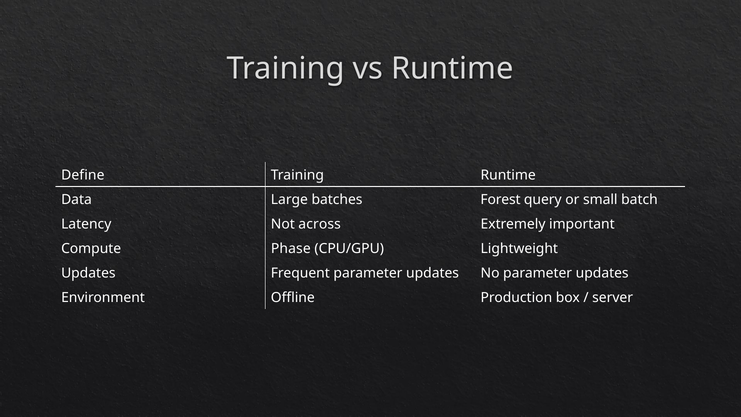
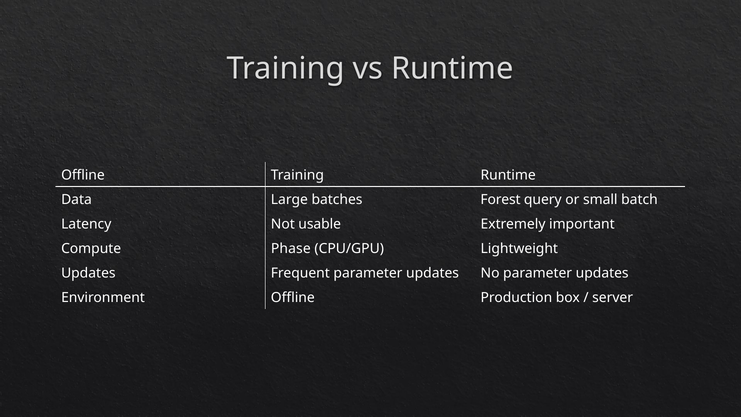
Define: Define -> Offline (83, 175)
across: across -> usable (320, 224)
